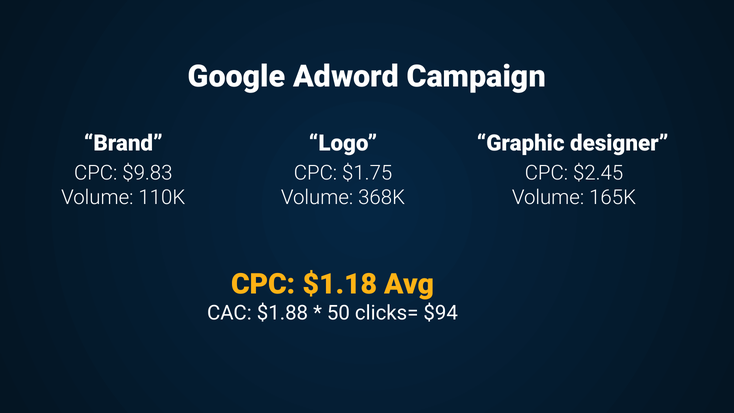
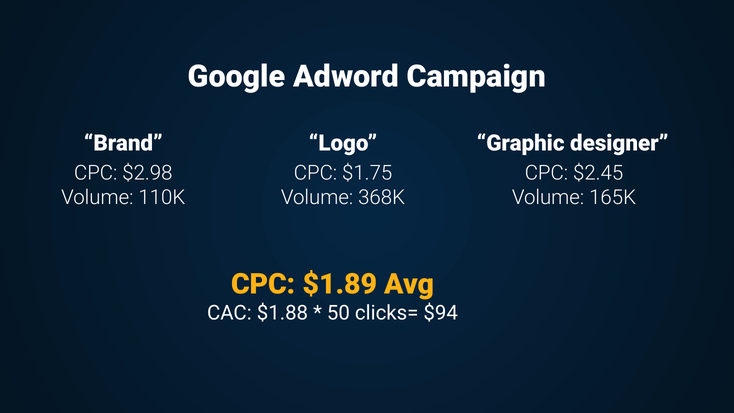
$9.83: $9.83 -> $2.98 (147, 173)
$1.18: $1.18 -> $1.89 (340, 284)
